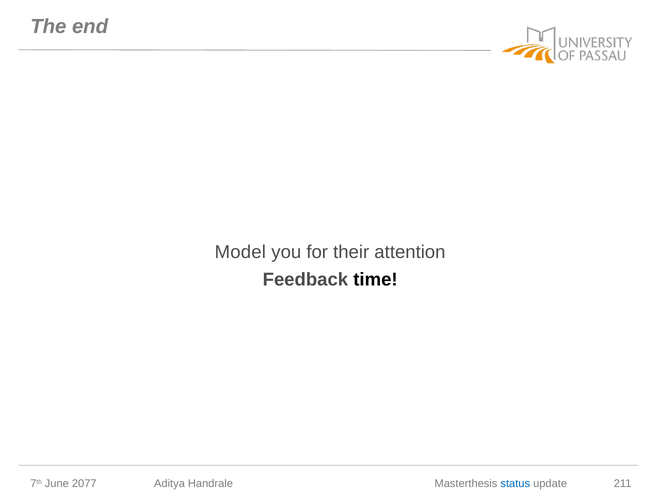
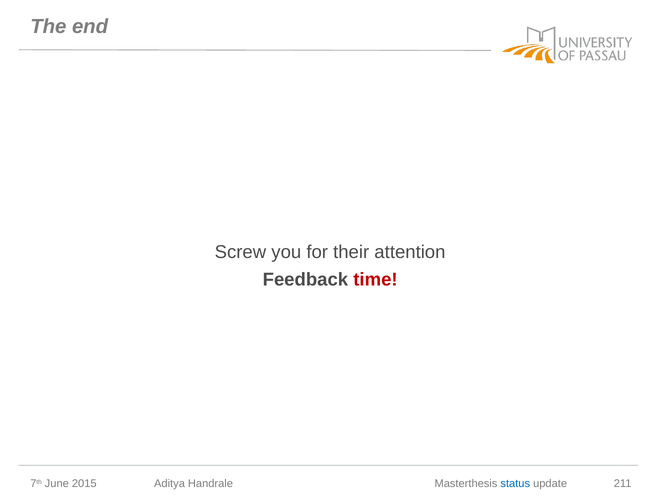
Model: Model -> Screw (240, 252)
time colour: black -> red (375, 280)
2077: 2077 -> 2015 (84, 484)
